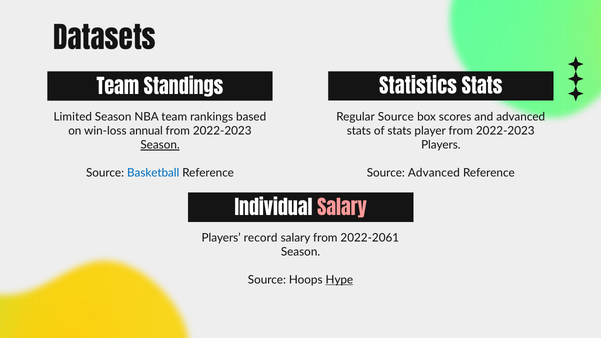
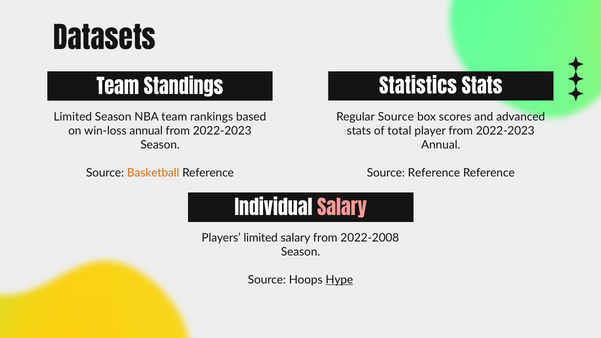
of stats: stats -> total (399, 131)
Players: Players -> Annual (441, 145)
Season underline: present -> none (160, 145)
Source Advanced: Advanced -> Reference (434, 173)
Basketball colour: blue -> orange (153, 173)
Players record: record -> limited (261, 238)
2022-2061: 2022-2061 -> 2022-2008 (370, 238)
